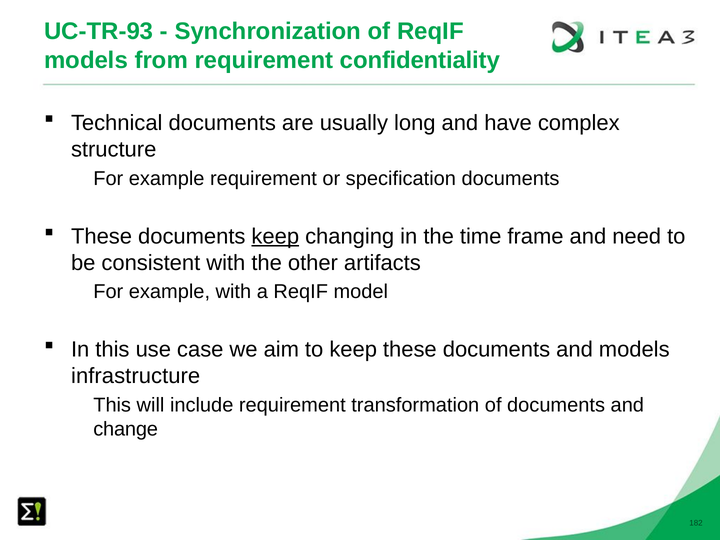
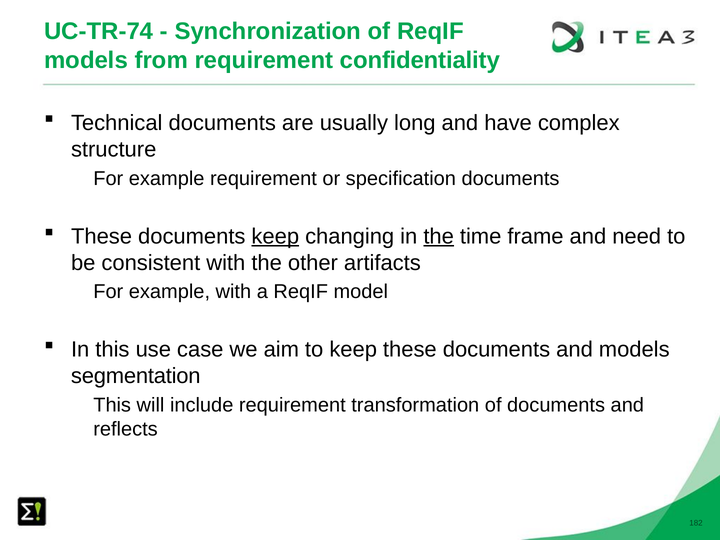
UC-TR-93: UC-TR-93 -> UC-TR-74 (99, 31)
the underline: none -> present (439, 236)
infrastructure: infrastructure -> segmentation (136, 376)
change: change -> reflects (126, 429)
